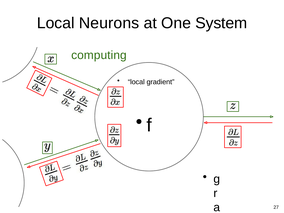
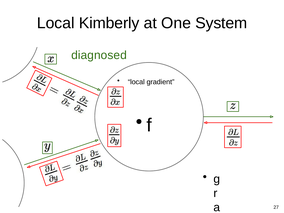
Neurons: Neurons -> Kimberly (109, 23)
computing: computing -> diagnosed (99, 55)
